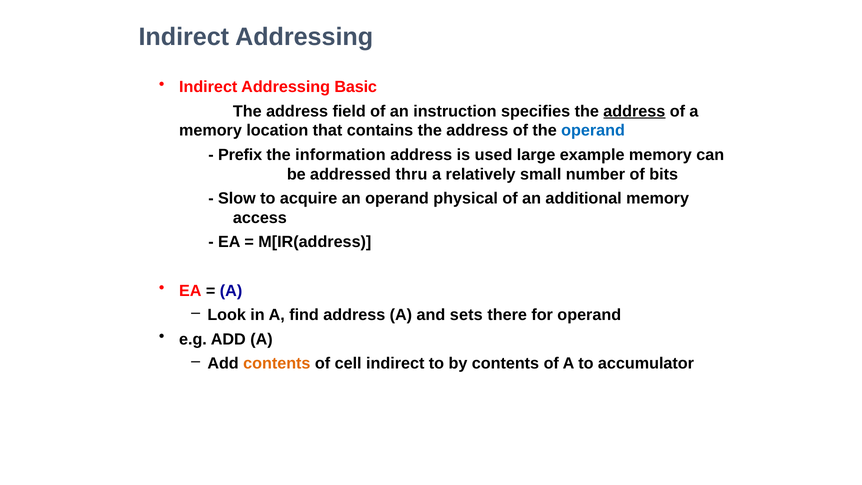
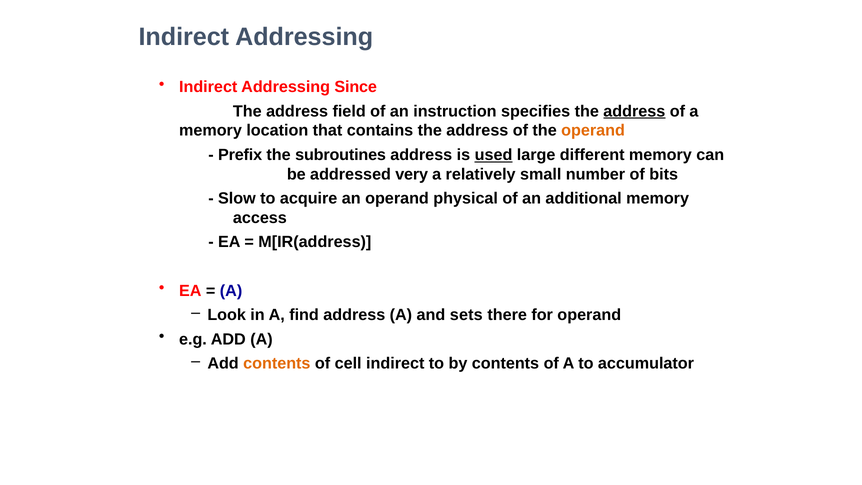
Basic: Basic -> Since (356, 87)
operand colour: blue -> orange (593, 131)
information: information -> subroutines (341, 155)
used underline: none -> present (494, 155)
example: example -> different (592, 155)
thru: thru -> very (412, 174)
